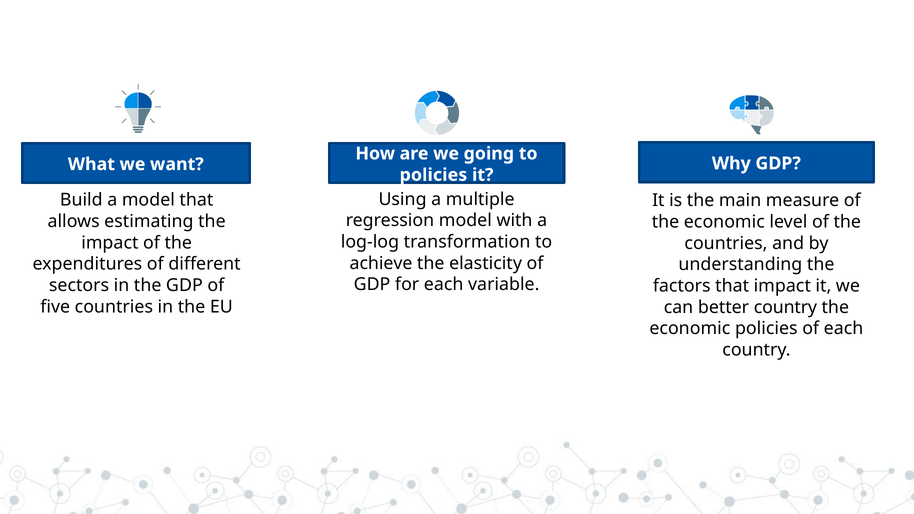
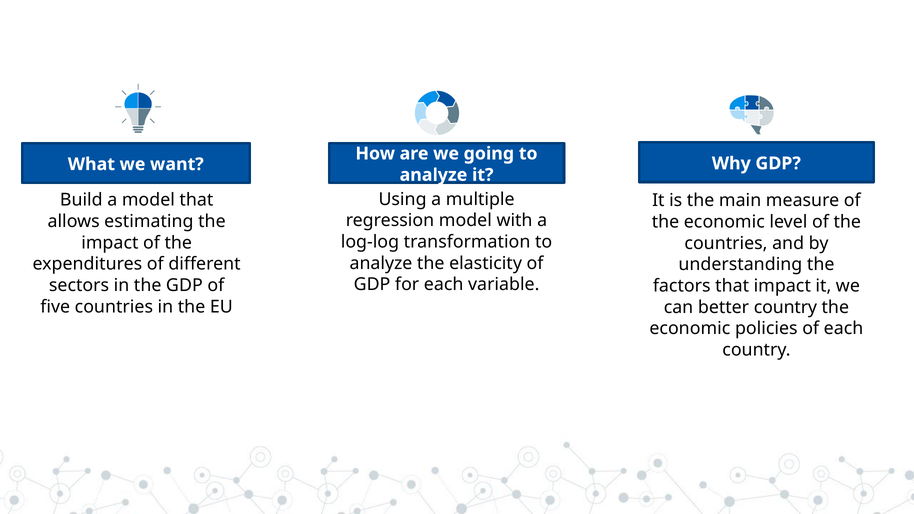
policies: policies -> analyze (433, 175)
achieve: achieve -> analyze (381, 263)
